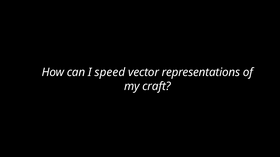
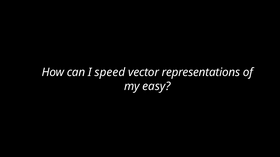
craft: craft -> easy (156, 87)
